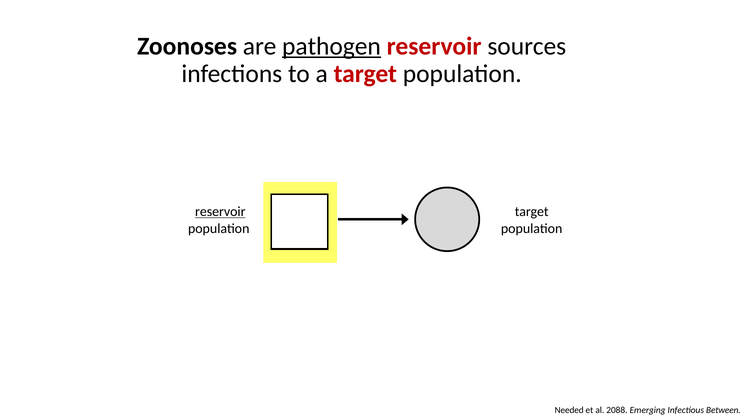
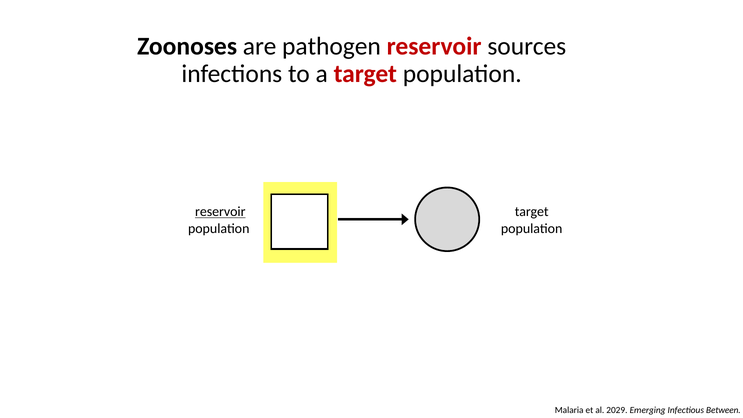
pathogen underline: present -> none (331, 46)
Needed: Needed -> Malaria (569, 410)
2088: 2088 -> 2029 (617, 410)
